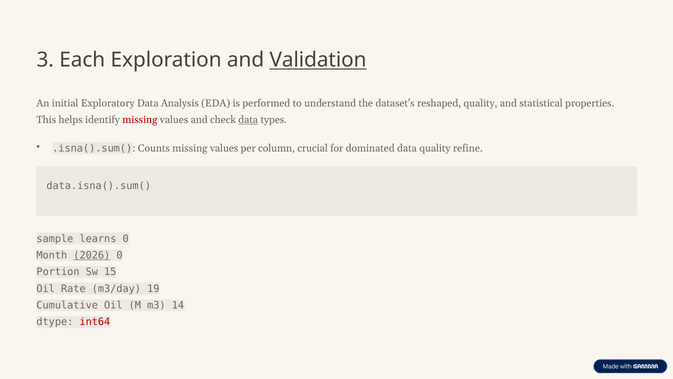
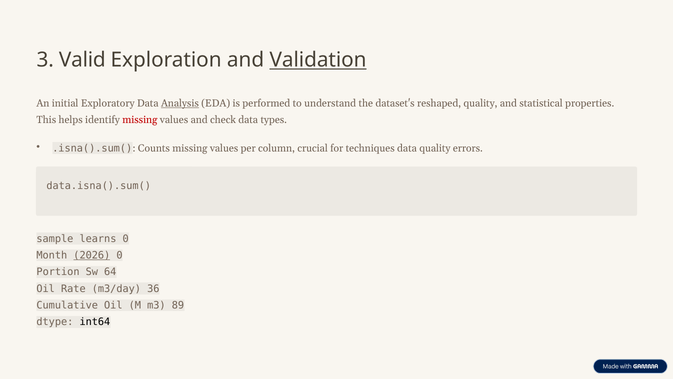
Each: Each -> Valid (82, 60)
Analysis underline: none -> present (180, 103)
data underline: present -> none (248, 120)
dominated: dominated -> techniques (370, 148)
refine: refine -> errors (468, 148)
15: 15 -> 64 (110, 272)
19: 19 -> 36 (153, 288)
14: 14 -> 89 (178, 305)
int64 colour: red -> black (95, 322)
